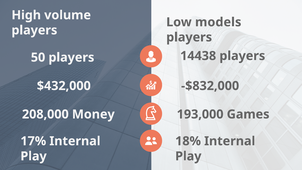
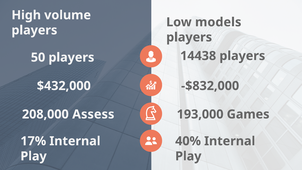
Money: Money -> Assess (93, 114)
18%: 18% -> 40% (188, 141)
